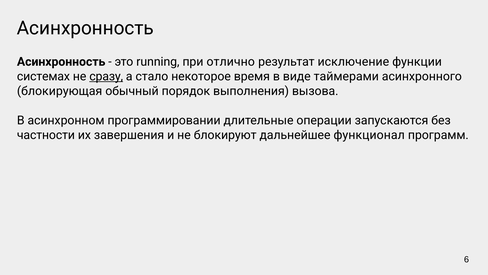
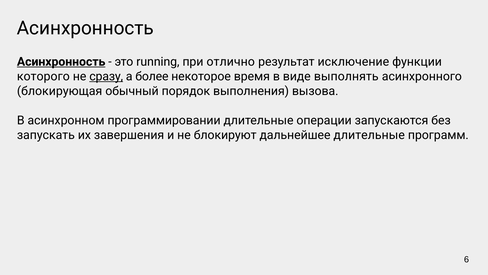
Асинхронность underline: none -> present (61, 62)
системах: системах -> которого (43, 76)
стало: стало -> более (152, 76)
таймерами: таймерами -> выполнять (346, 76)
частности: частности -> запускать (46, 135)
дальнейшее функционал: функционал -> длительные (369, 135)
